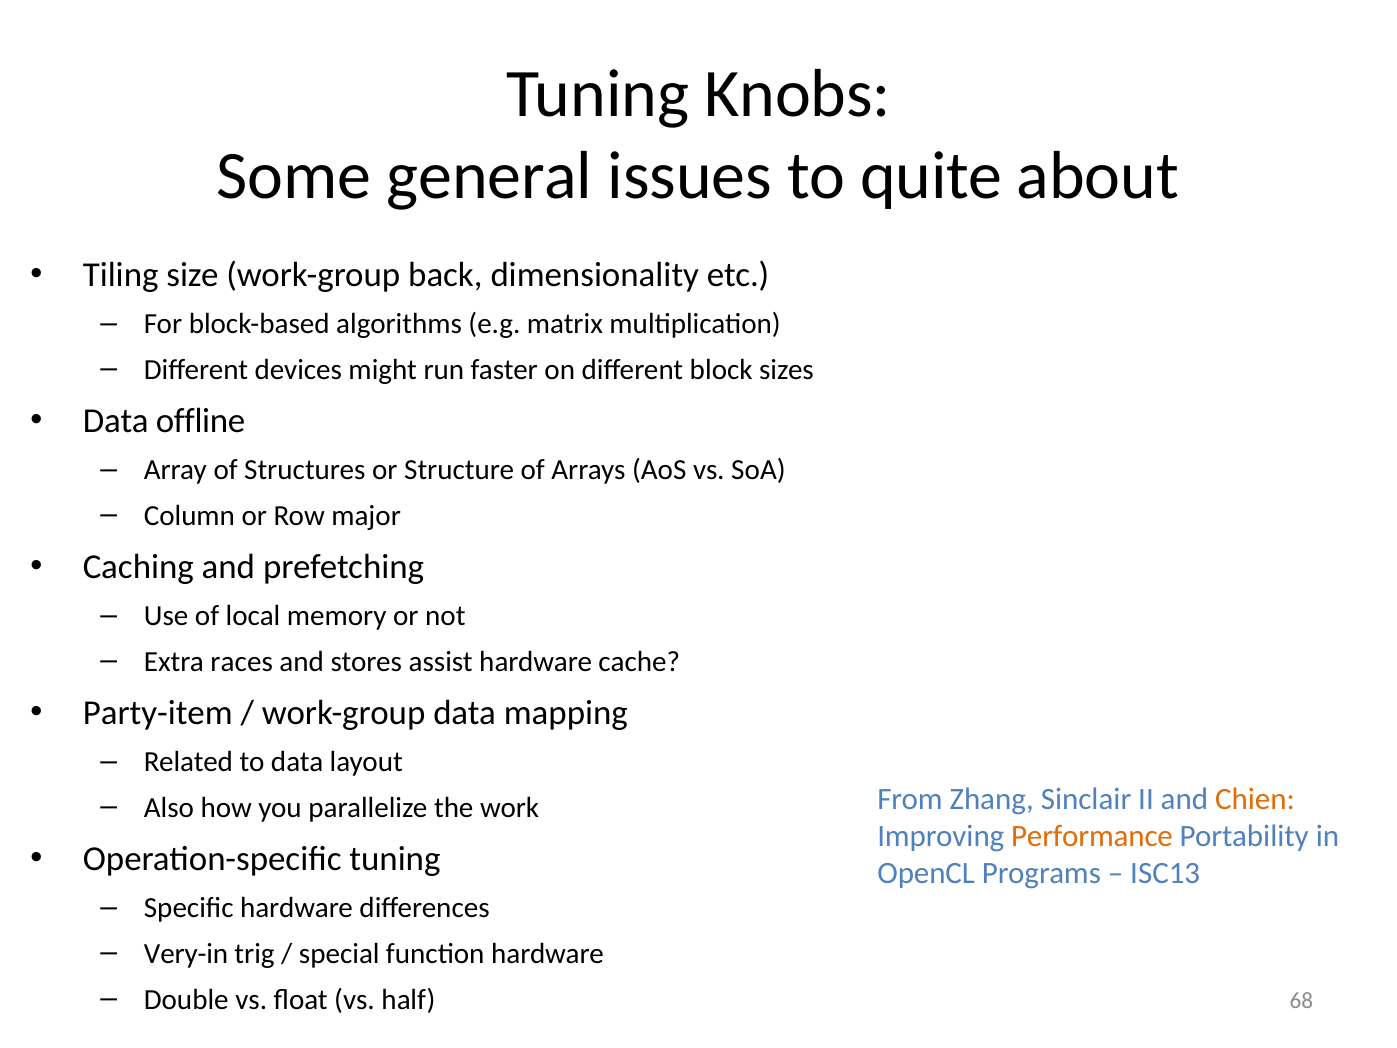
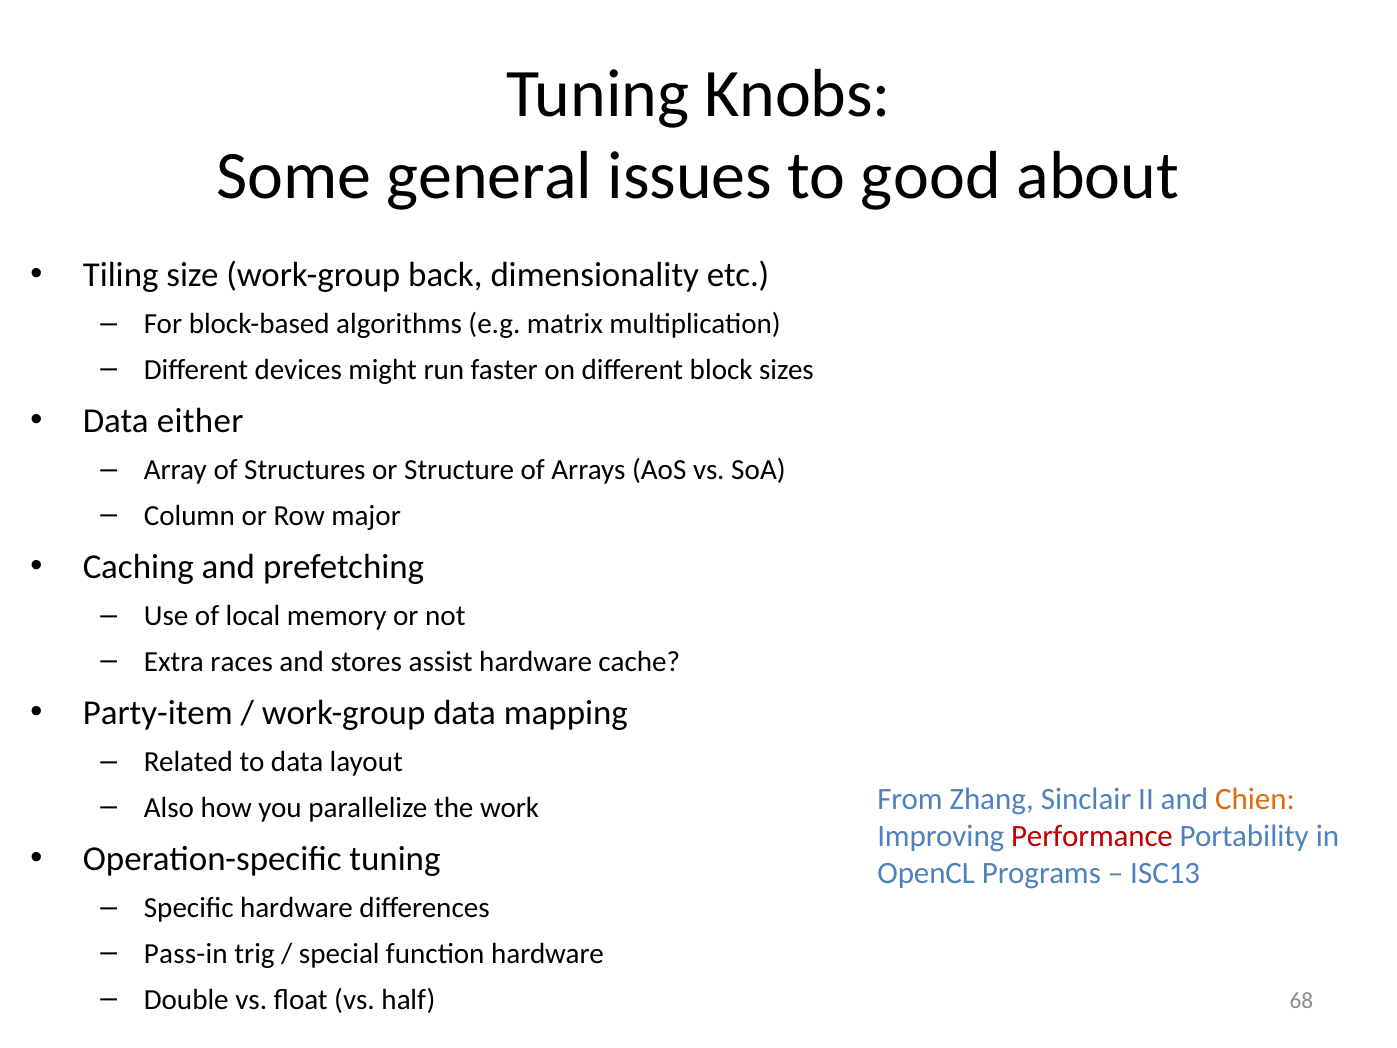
quite: quite -> good (931, 176)
offline: offline -> either (200, 421)
Performance colour: orange -> red (1092, 836)
Very-in: Very-in -> Pass-in (186, 953)
